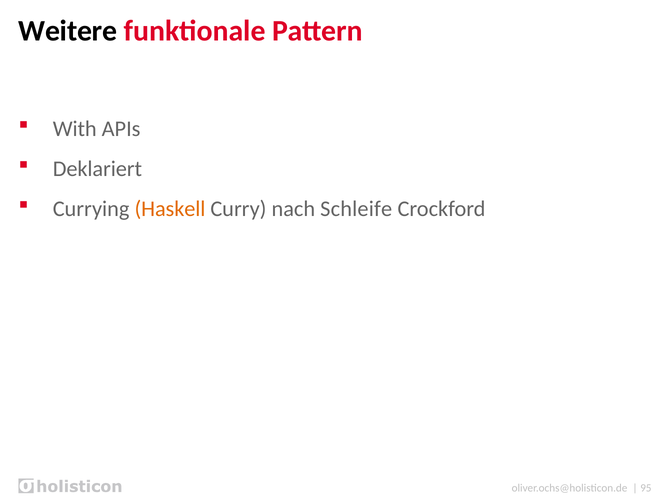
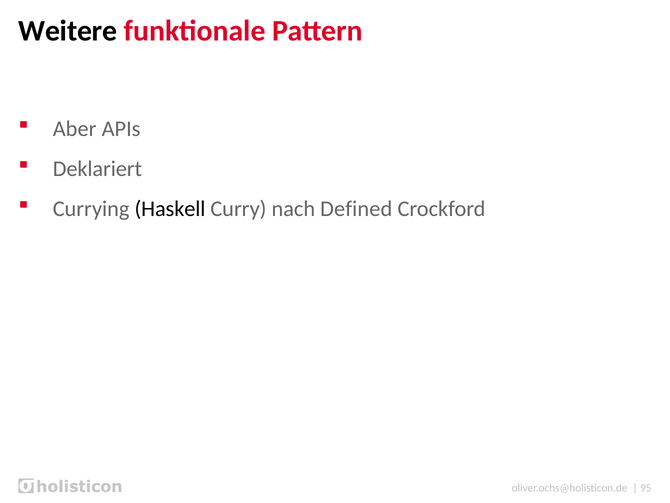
With: With -> Aber (75, 129)
Haskell colour: orange -> black (170, 209)
Schleife: Schleife -> Defined (356, 209)
